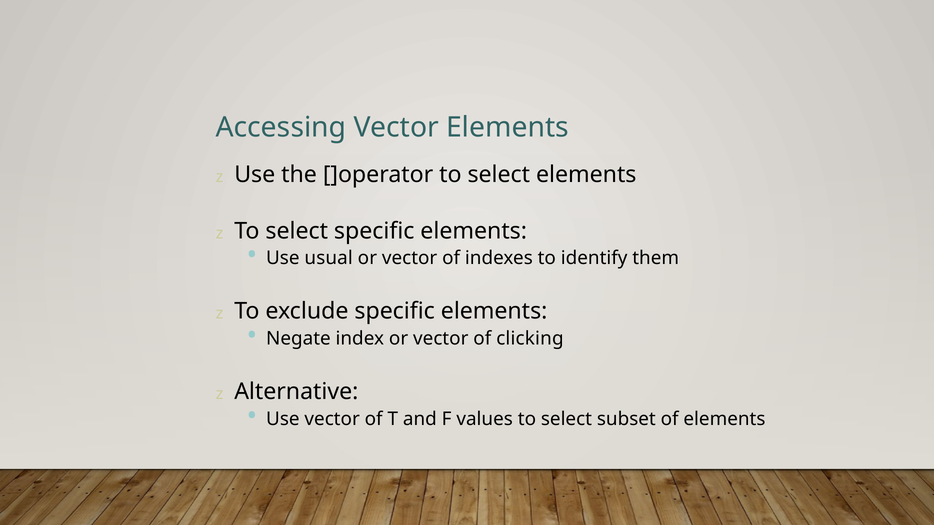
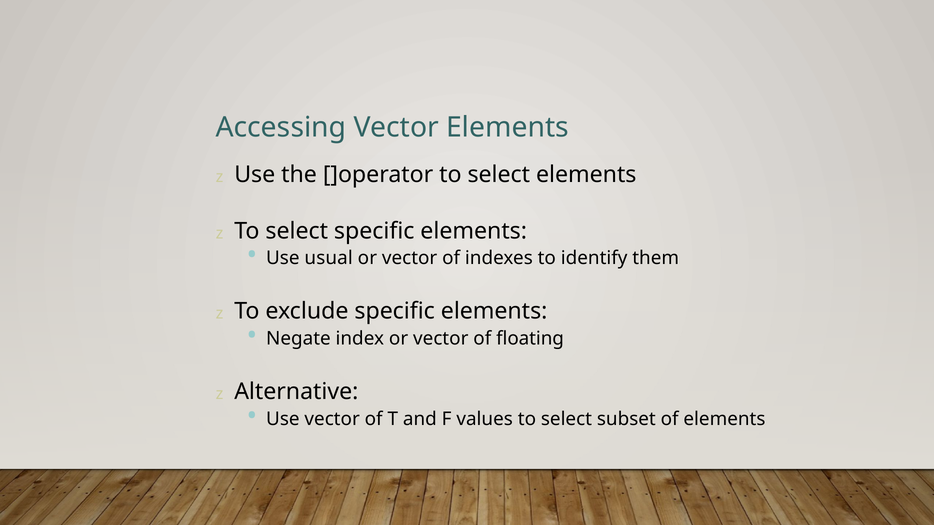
clicking: clicking -> floating (530, 339)
